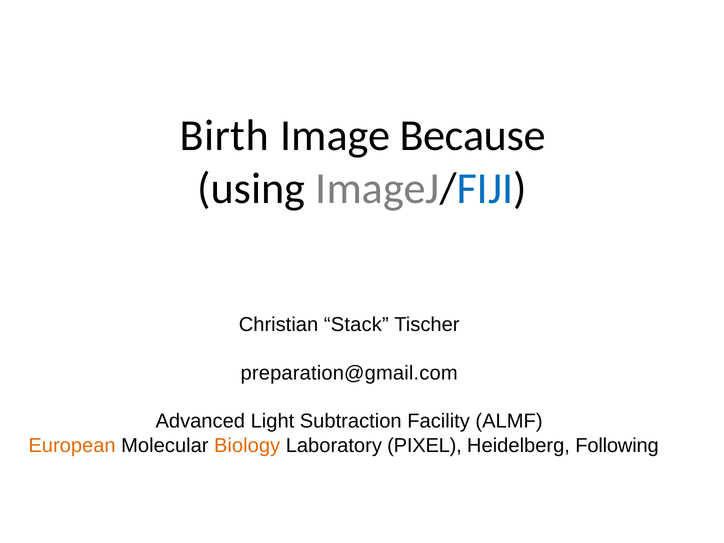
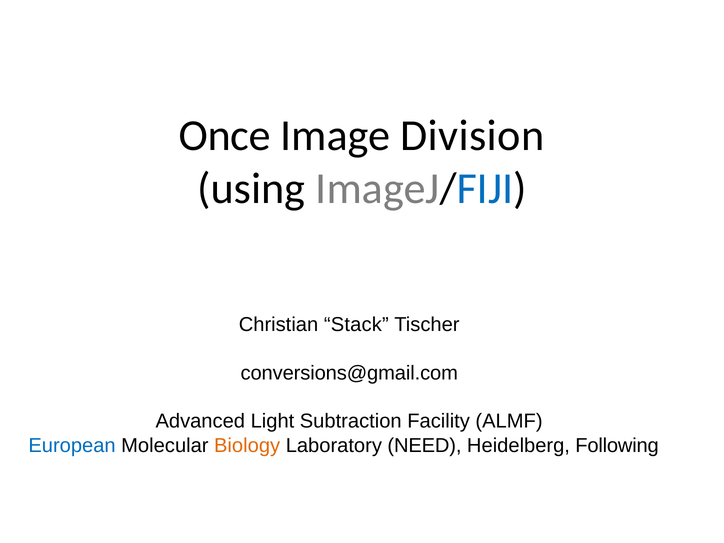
Birth: Birth -> Once (225, 136)
Because: Because -> Division (472, 136)
preparation@gmail.com: preparation@gmail.com -> conversions@gmail.com (349, 373)
European colour: orange -> blue (72, 445)
PIXEL: PIXEL -> NEED (424, 445)
